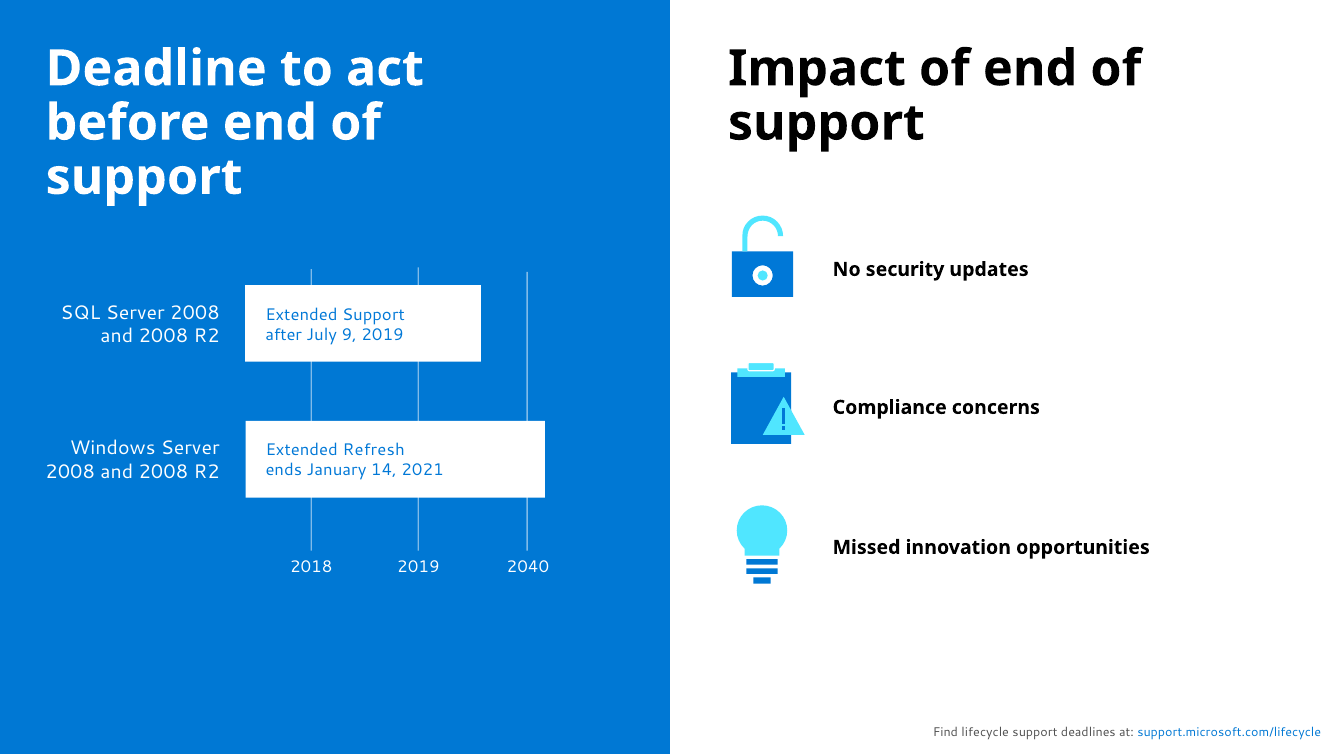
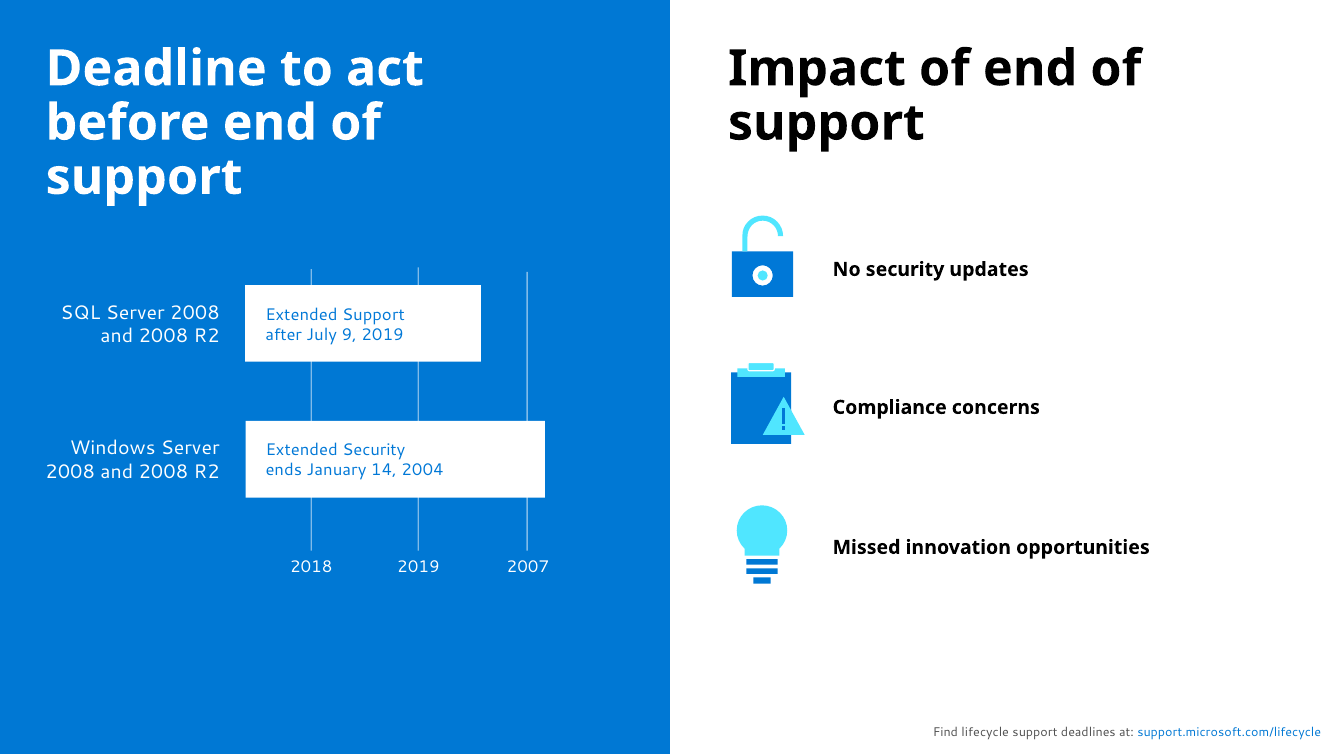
Extended Refresh: Refresh -> Security (374, 450)
2021: 2021 -> 2004 (423, 470)
2040: 2040 -> 2007 (528, 567)
